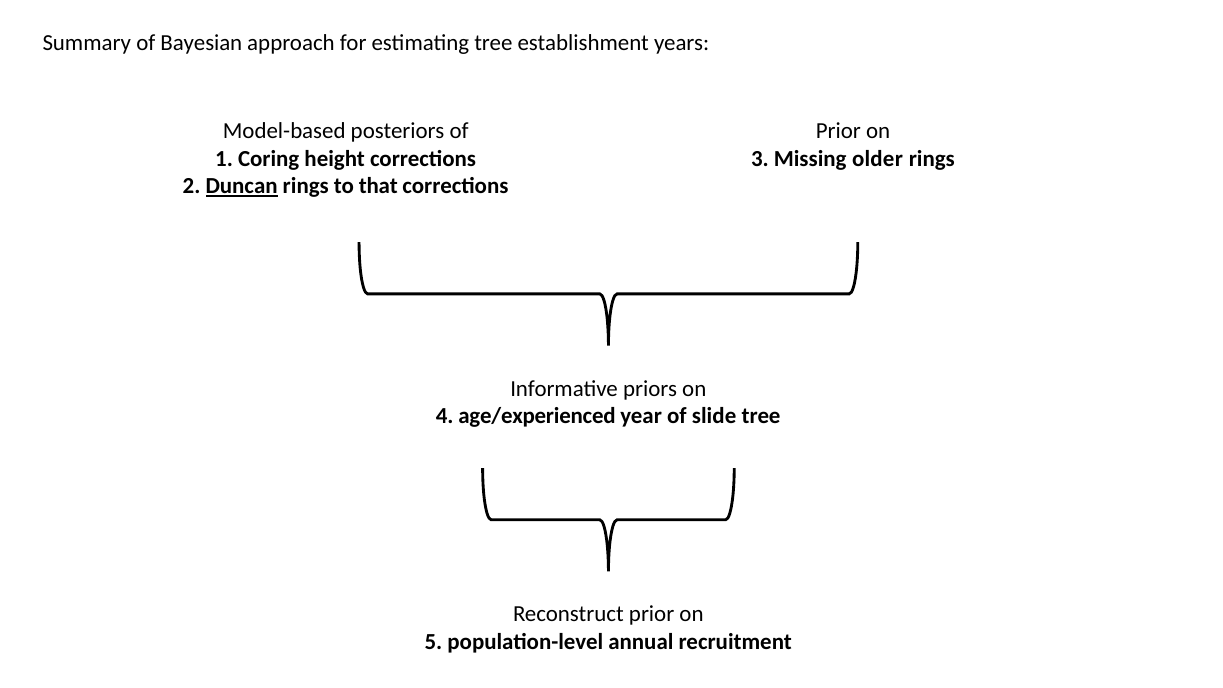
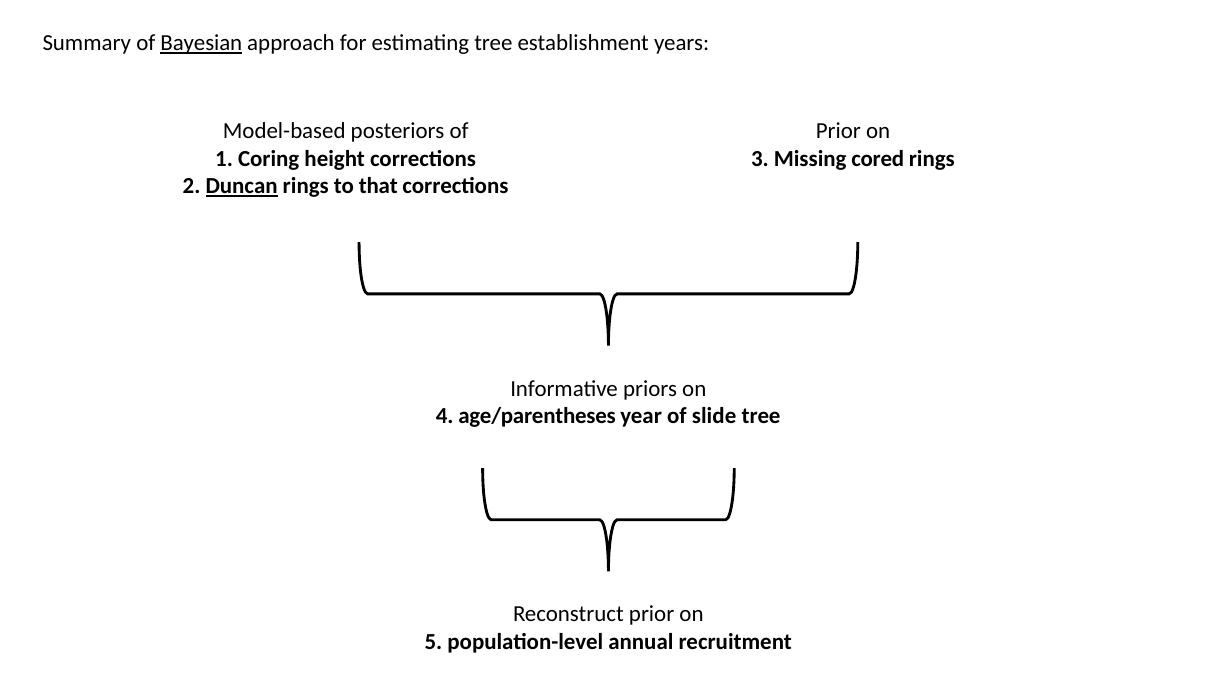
Bayesian underline: none -> present (201, 43)
older: older -> cored (878, 159)
age/experienced: age/experienced -> age/parentheses (537, 416)
